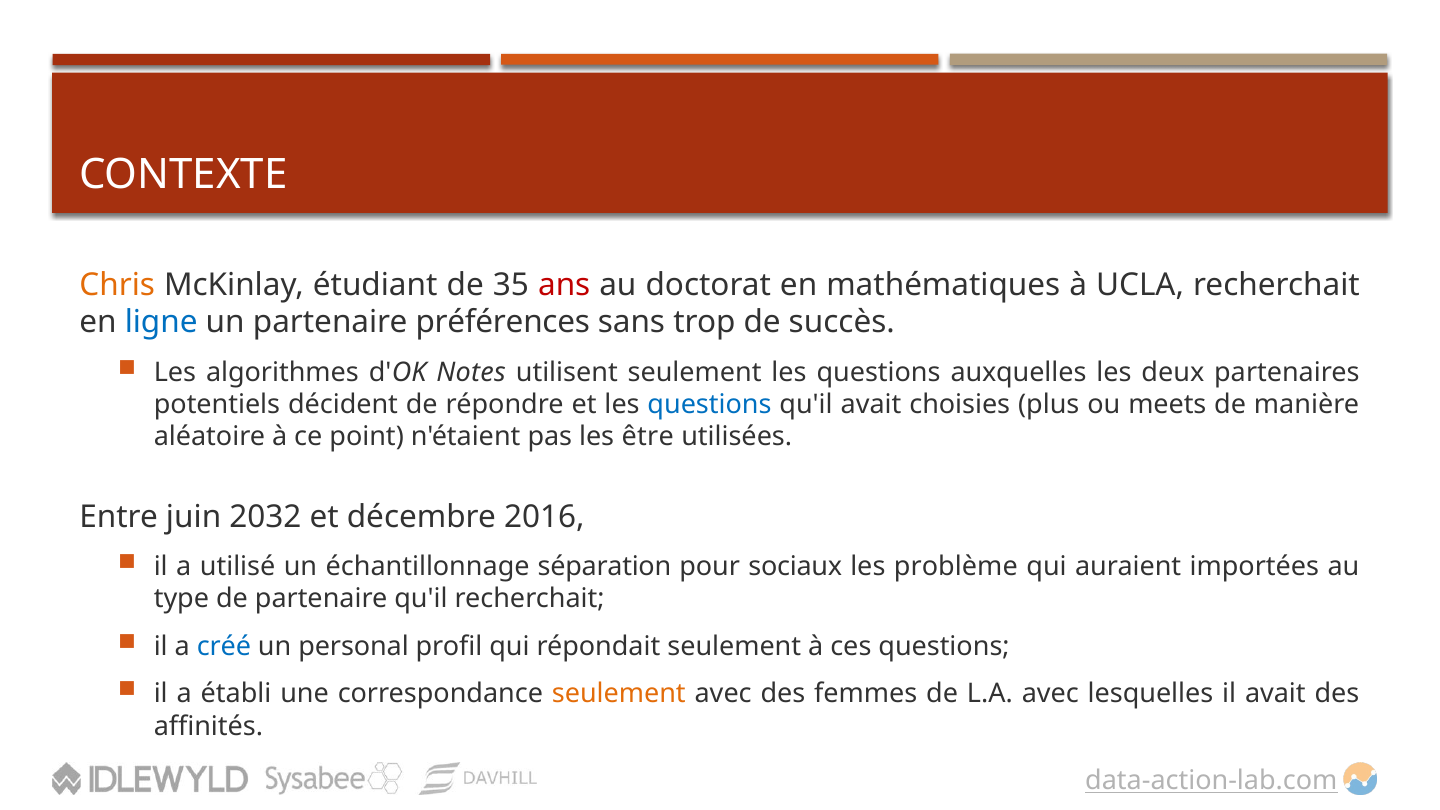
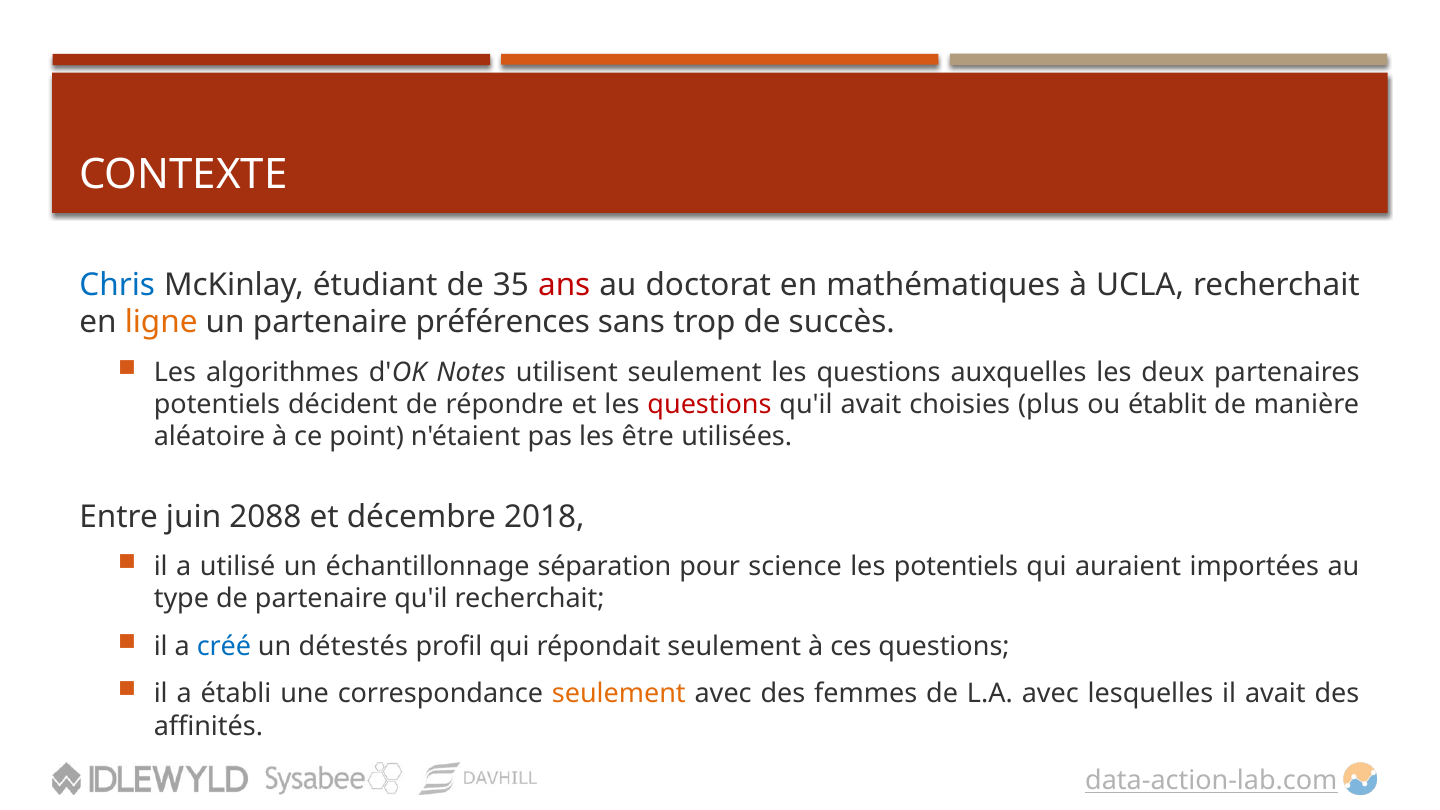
Chris colour: orange -> blue (117, 285)
ligne colour: blue -> orange (161, 322)
questions colour: blue -> red (710, 405)
meets: meets -> établit (1167, 405)
2032: 2032 -> 2088 (265, 517)
2016: 2016 -> 2018 (544, 517)
sociaux: sociaux -> science (795, 567)
les problème: problème -> potentiels (956, 567)
personal: personal -> détestés (353, 646)
